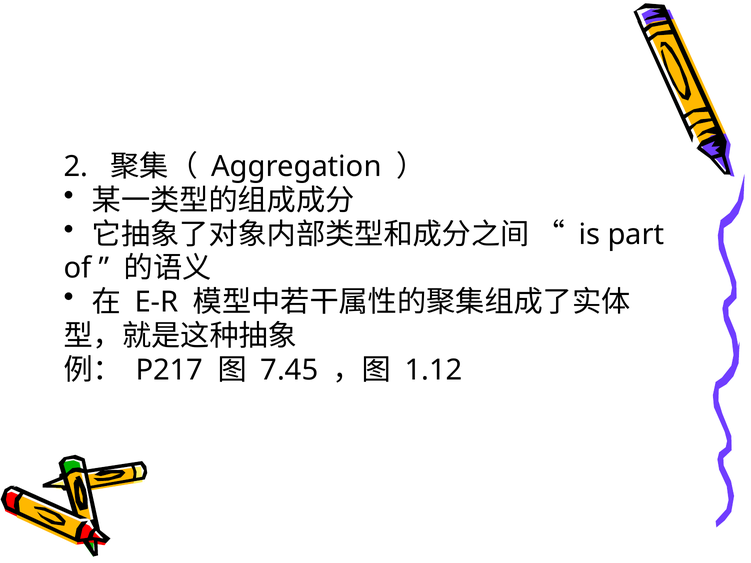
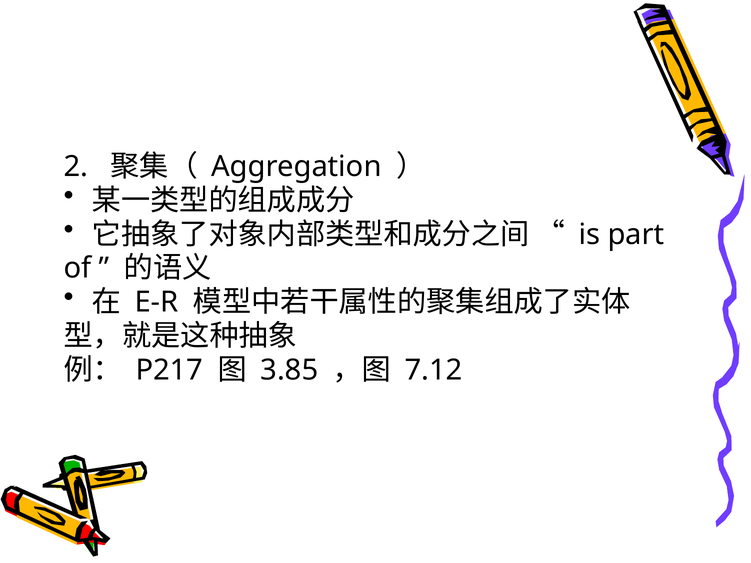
7.45: 7.45 -> 3.85 (289, 370)
1.12: 1.12 -> 7.12 (434, 370)
